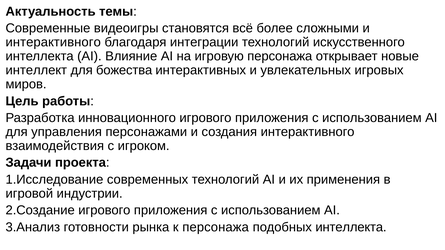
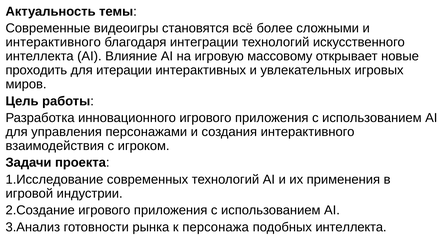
игровую персонажа: персонажа -> массовому (280, 56)
интеллект: интеллект -> проходить (36, 70)
божества: божества -> итерации (124, 70)
